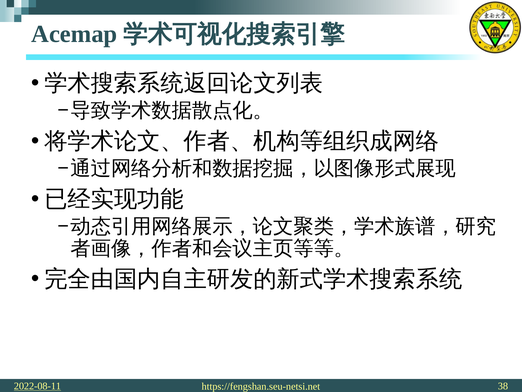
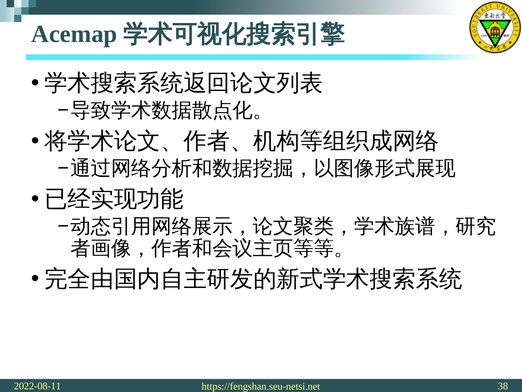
2022-08-11 underline: present -> none (37, 386)
